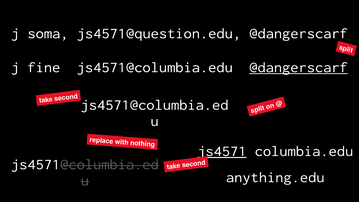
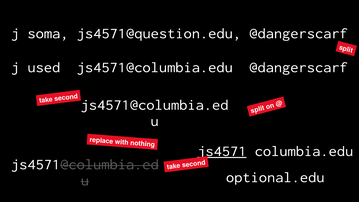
fine: fine -> used (44, 67)
@dangerscarf underline: present -> none (299, 67)
anything.edu: anything.edu -> optional.edu (275, 177)
